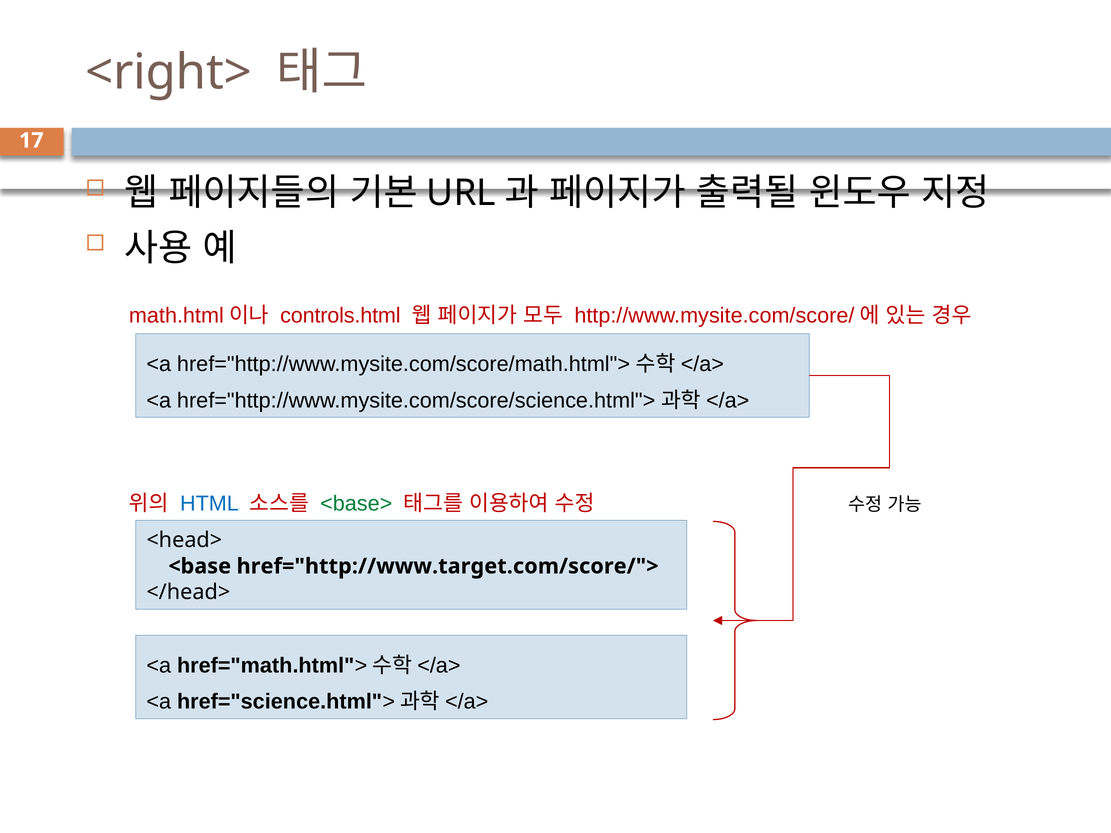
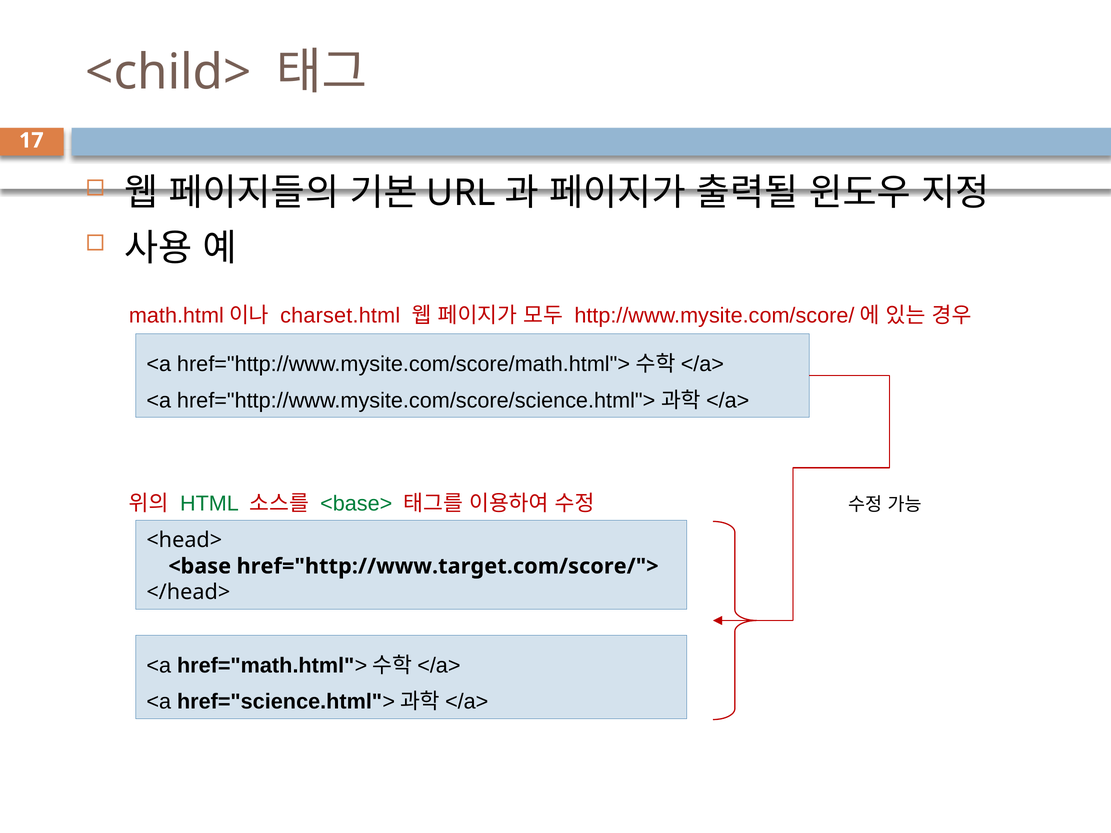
<right>: <right> -> <child> (168, 72)
controls.html: controls.html -> charset.html (340, 316)
HTML colour: blue -> green (209, 504)
